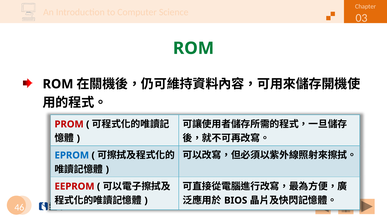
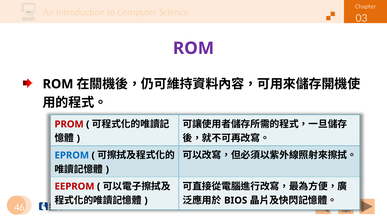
ROM colour: green -> purple (193, 48)
